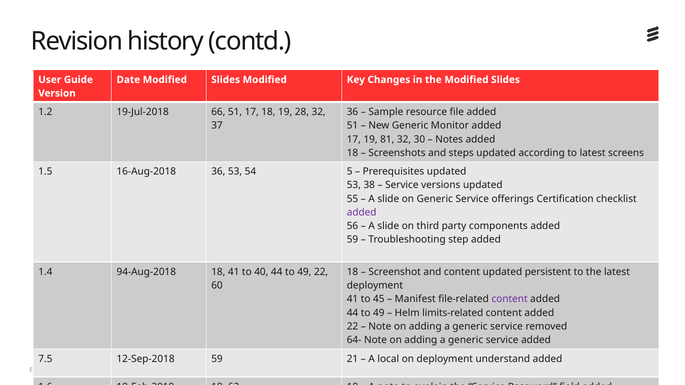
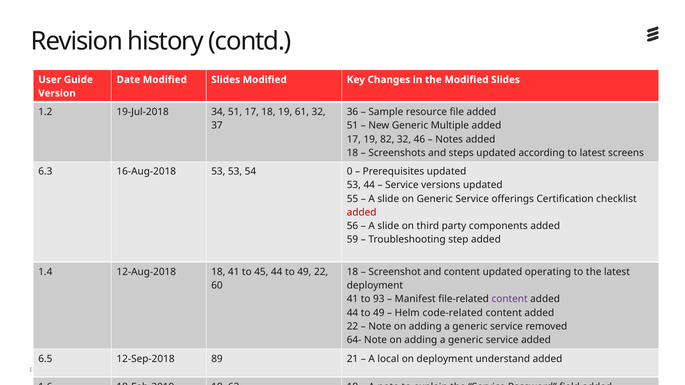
66: 66 -> 34 (218, 112)
28: 28 -> 61 (302, 112)
Monitor: Monitor -> Multiple (450, 126)
81: 81 -> 82 (387, 139)
30: 30 -> 46 (419, 139)
1.5: 1.5 -> 6.3 (45, 172)
16-Aug-2018 36: 36 -> 53 (218, 172)
5: 5 -> 0 (350, 172)
53 38: 38 -> 44 (369, 185)
added colour: purple -> red (362, 213)
94-Aug-2018: 94-Aug-2018 -> 12-Aug-2018 (146, 272)
40: 40 -> 45 (261, 272)
persistent: persistent -> operating (548, 272)
45: 45 -> 93 (379, 299)
limits-related: limits-related -> code-related (453, 313)
7.5: 7.5 -> 6.5 (45, 359)
12-Sep-2018 59: 59 -> 89 (217, 359)
